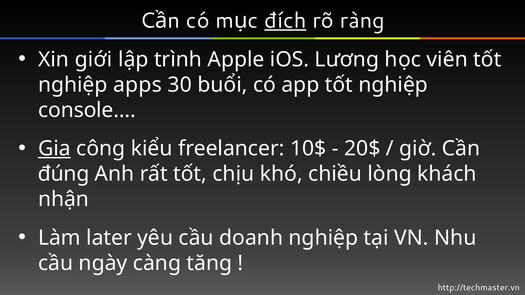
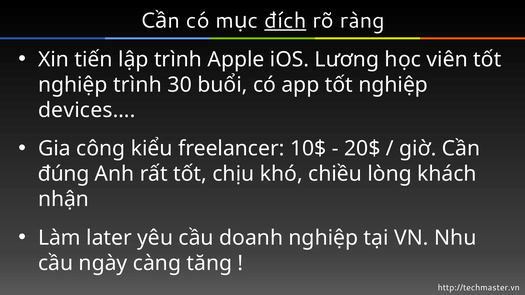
giới: giới -> tiến (94, 59)
nghiệp apps: apps -> trình (138, 85)
console…: console… -> devices… (87, 110)
Gia underline: present -> none (54, 149)
